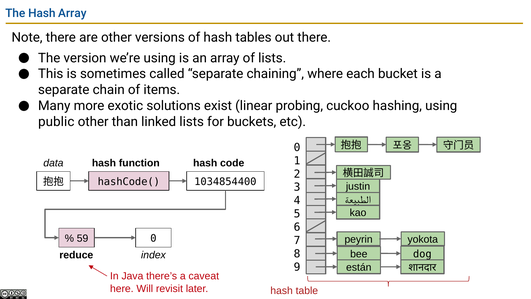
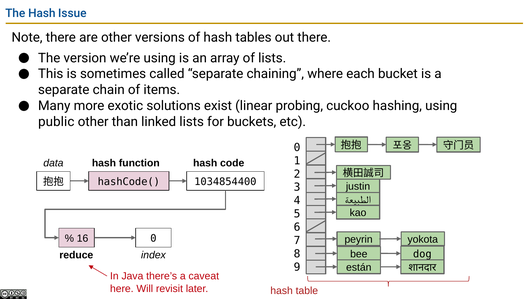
Hash Array: Array -> Issue (72, 13)
59: 59 -> 16 (83, 238)
